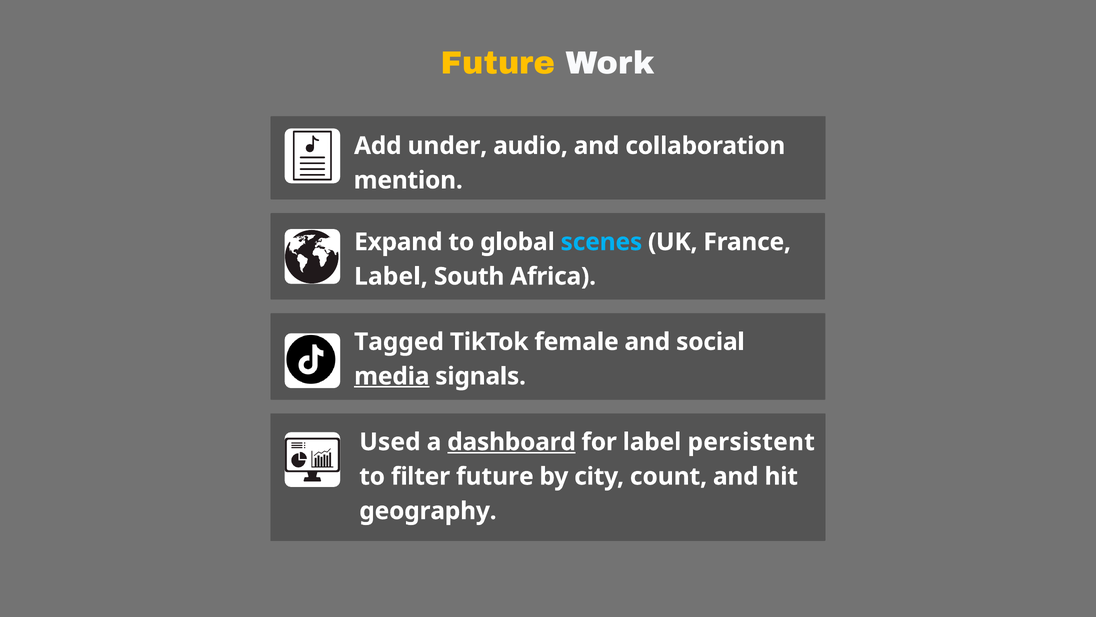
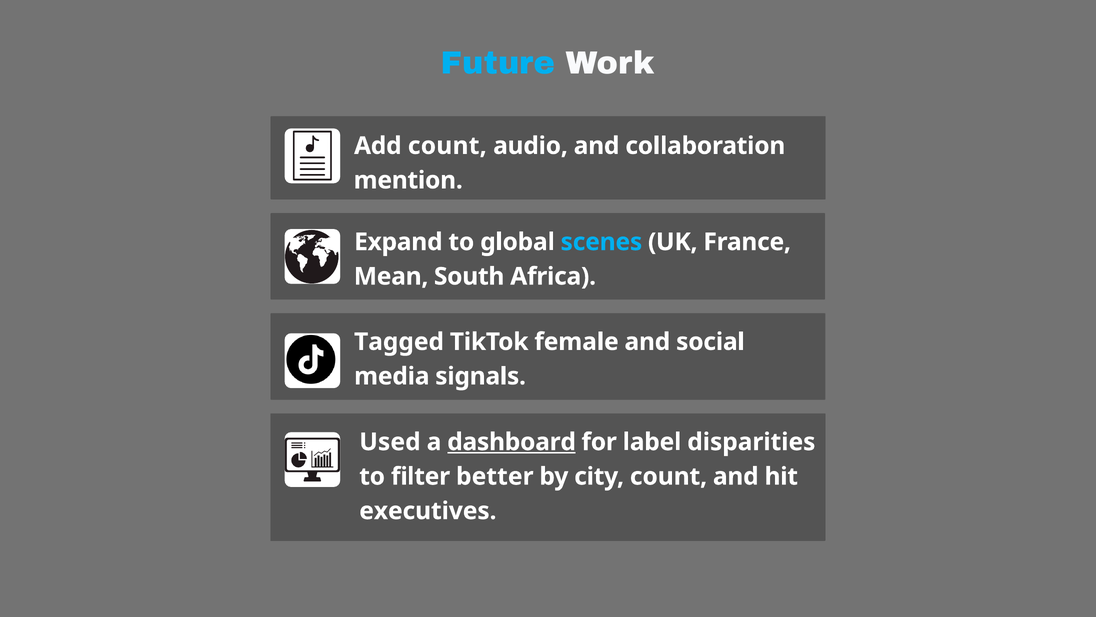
Future colour: yellow -> light blue (498, 63)
Add under: under -> count (447, 146)
Label: Label -> Mean (391, 276)
media underline: present -> none (392, 376)
persistent: persistent -> disparities (751, 442)
filter future: future -> better (495, 476)
geography: geography -> executives (428, 511)
